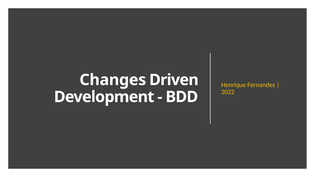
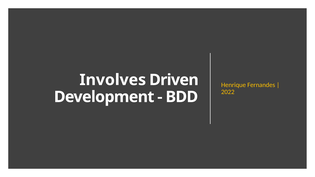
Changes: Changes -> Involves (113, 80)
